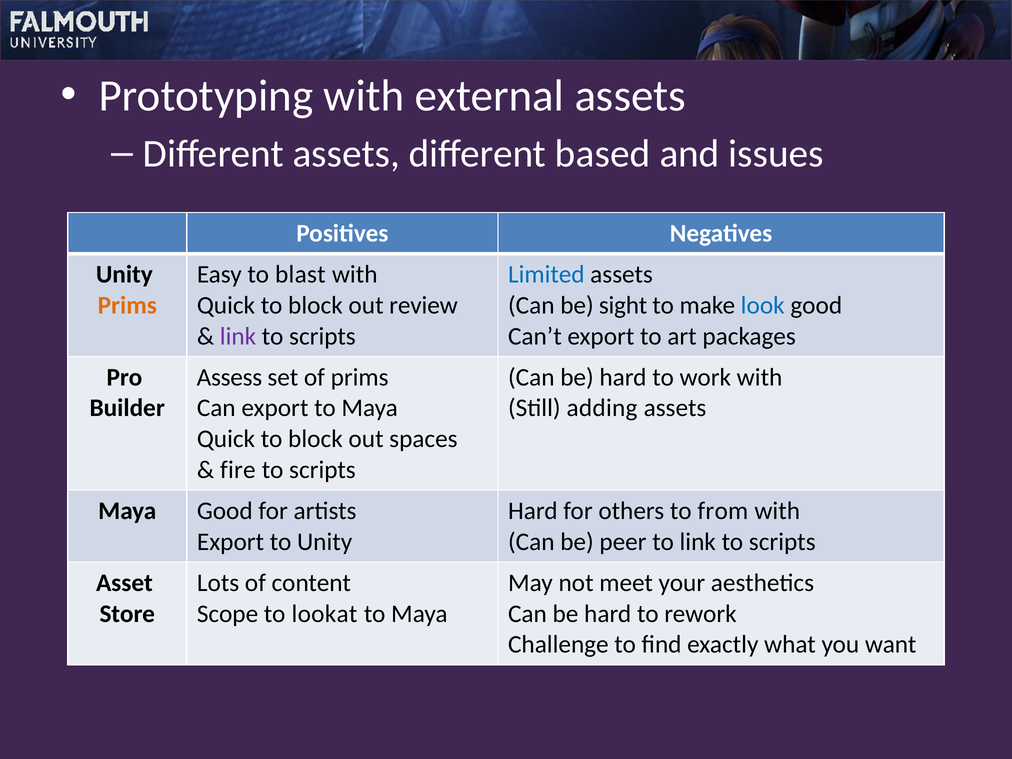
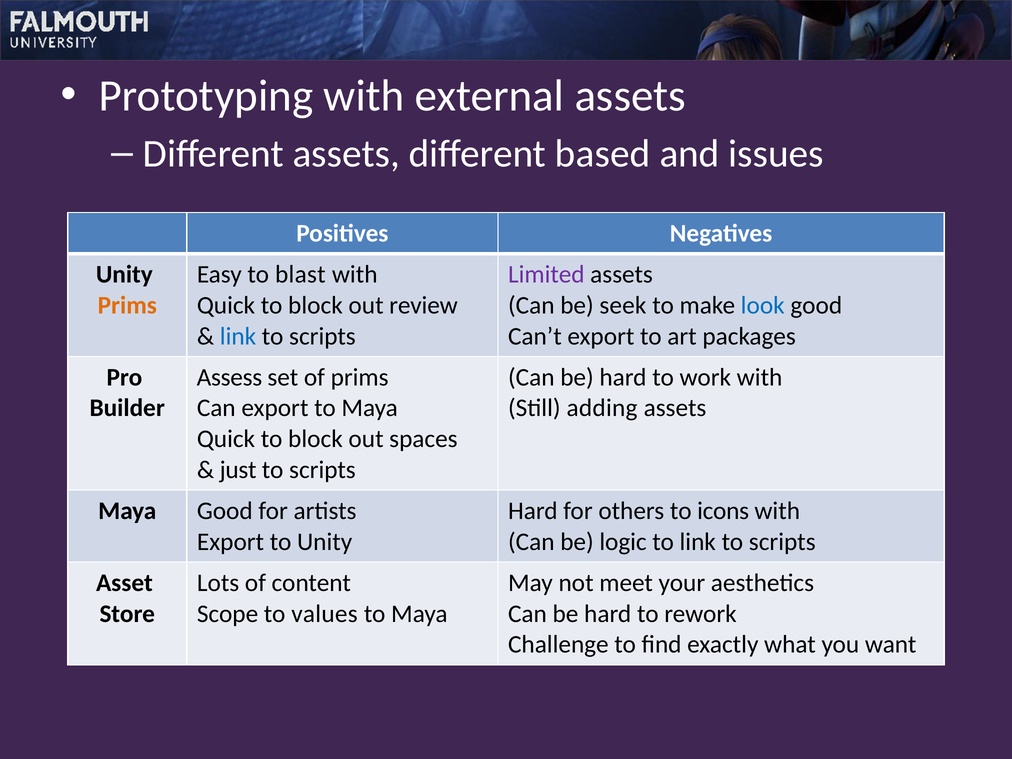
Limited colour: blue -> purple (546, 274)
sight: sight -> seek (623, 305)
link colour: purple -> blue (238, 336)
fire: fire -> just (238, 470)
from: from -> icons (723, 511)
peer: peer -> logic (623, 542)
lookat: lookat -> values (324, 614)
